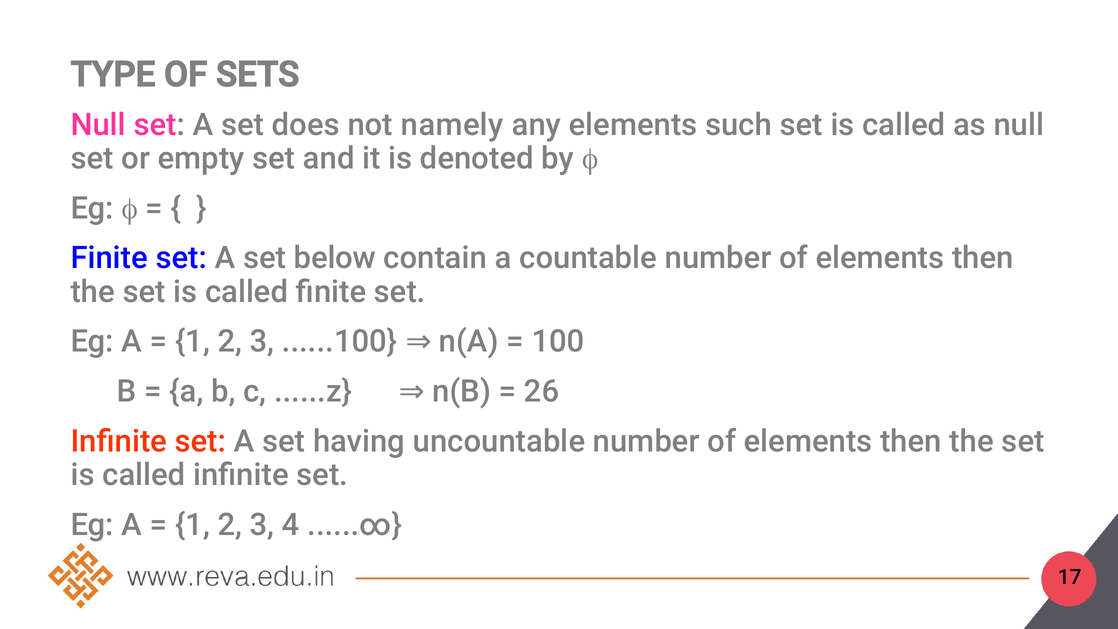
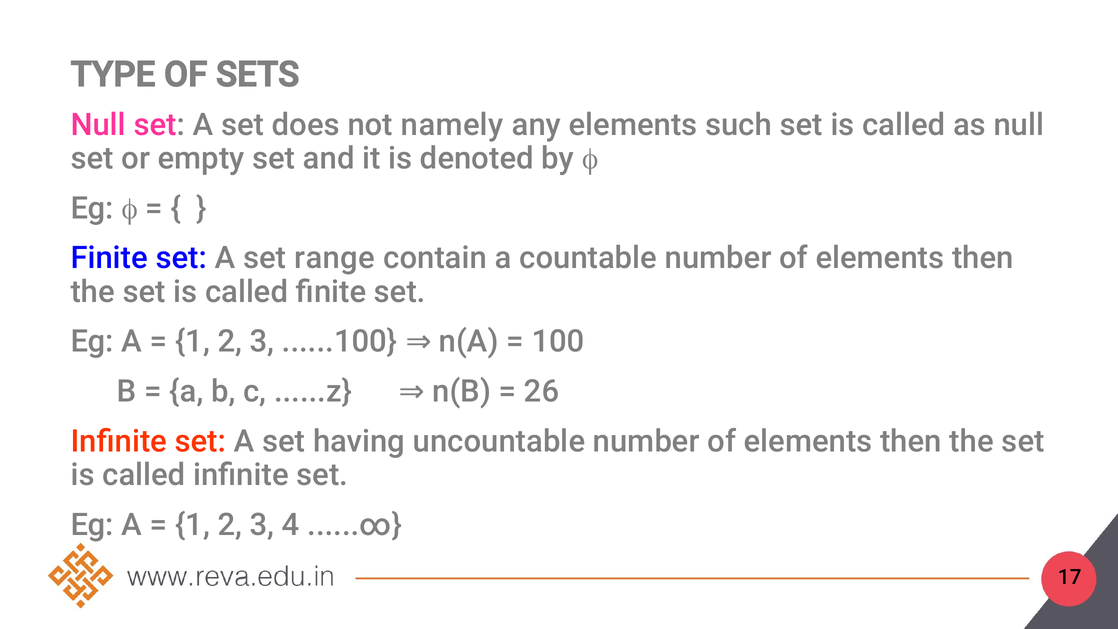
below: below -> range (335, 258)
